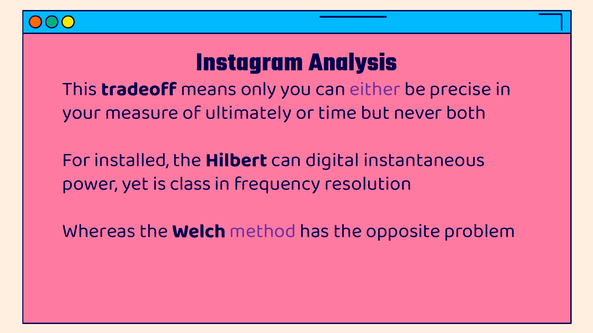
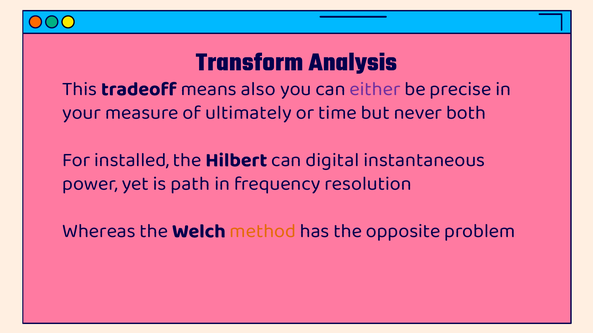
Instagram: Instagram -> Transform (249, 62)
only: only -> also (258, 89)
class: class -> path (190, 184)
method colour: purple -> orange (263, 231)
